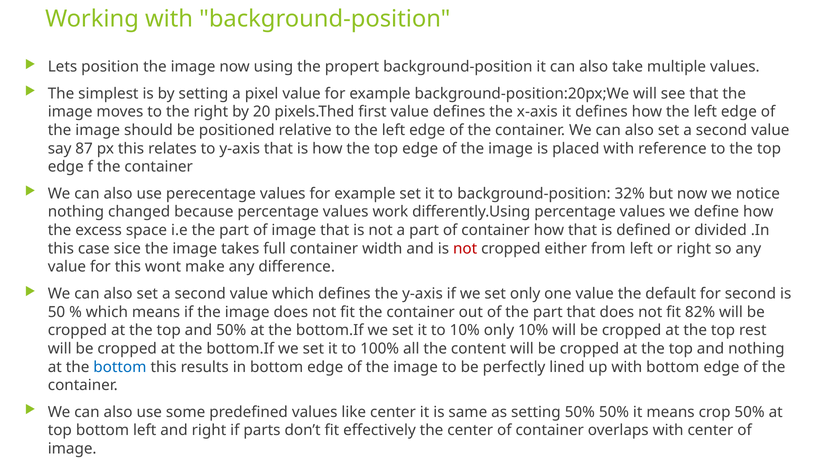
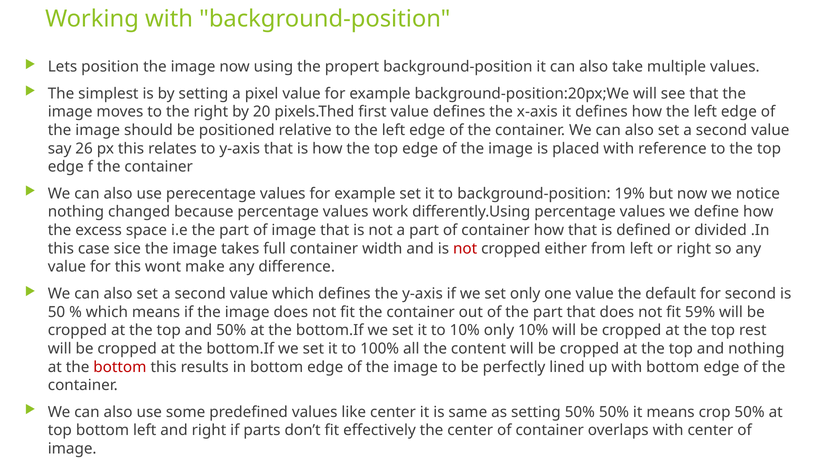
87: 87 -> 26 (84, 149)
32%: 32% -> 19% (630, 194)
82%: 82% -> 59% (700, 312)
bottom colour: blue -> red (120, 367)
